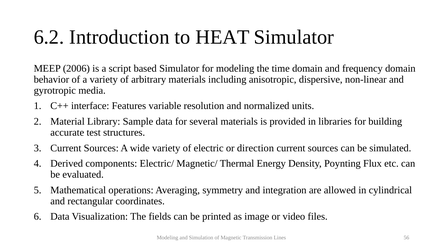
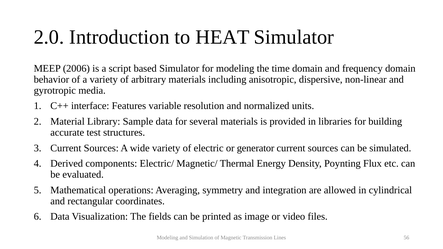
6.2: 6.2 -> 2.0 (49, 37)
direction: direction -> generator (256, 148)
